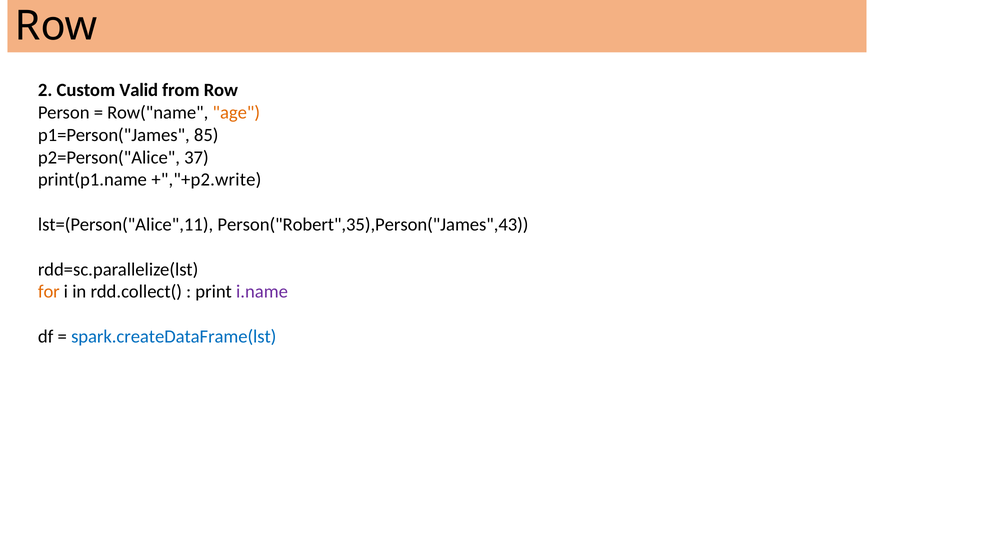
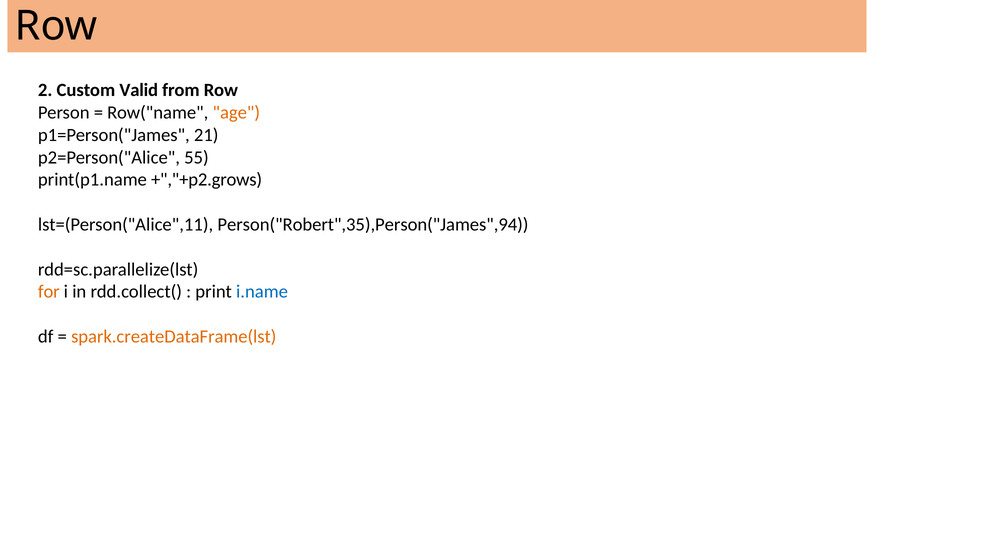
85: 85 -> 21 (206, 135)
37: 37 -> 55 (196, 157)
+","+p2.write: +","+p2.write -> +","+p2.grows (207, 180)
Person("Robert",35),Person("James",43: Person("Robert",35),Person("James",43 -> Person("Robert",35),Person("James",94 (373, 225)
i.name colour: purple -> blue (262, 292)
spark.createDataFrame(lst colour: blue -> orange (174, 337)
